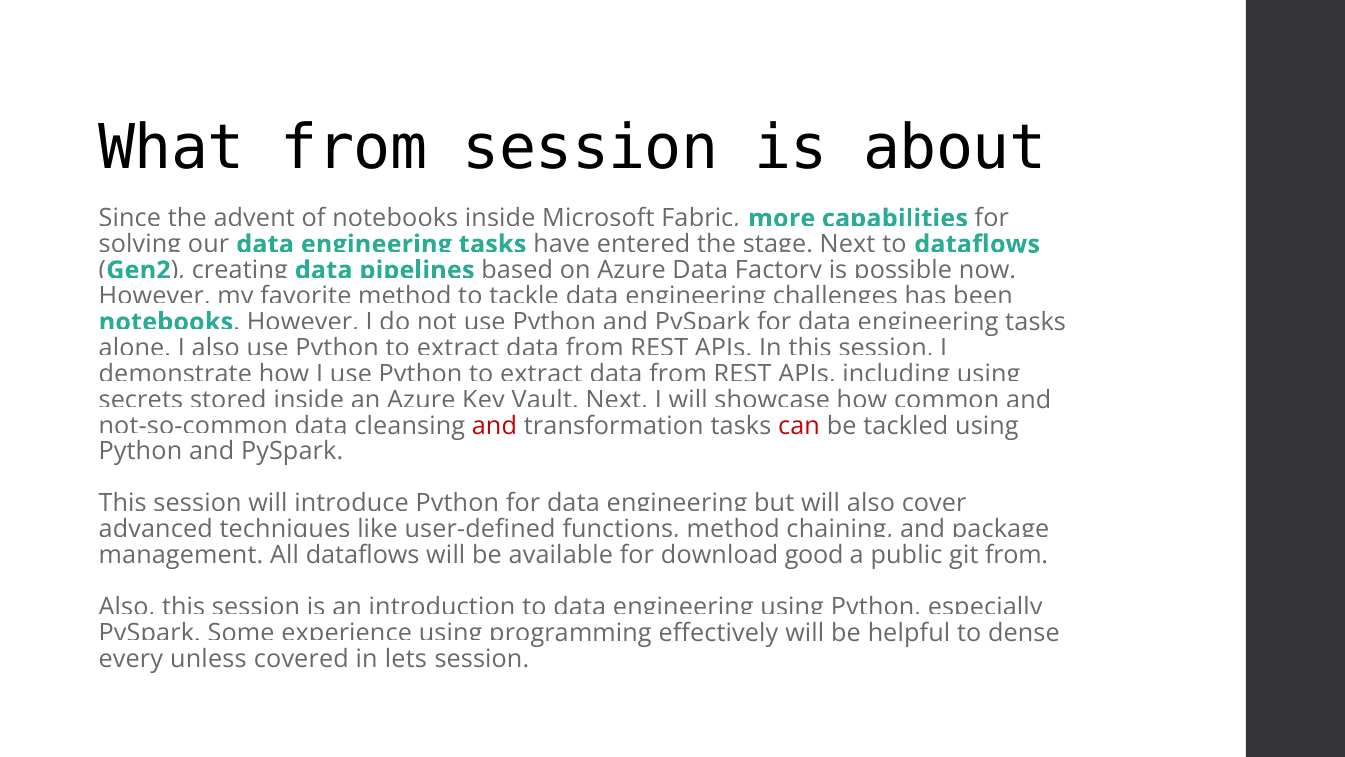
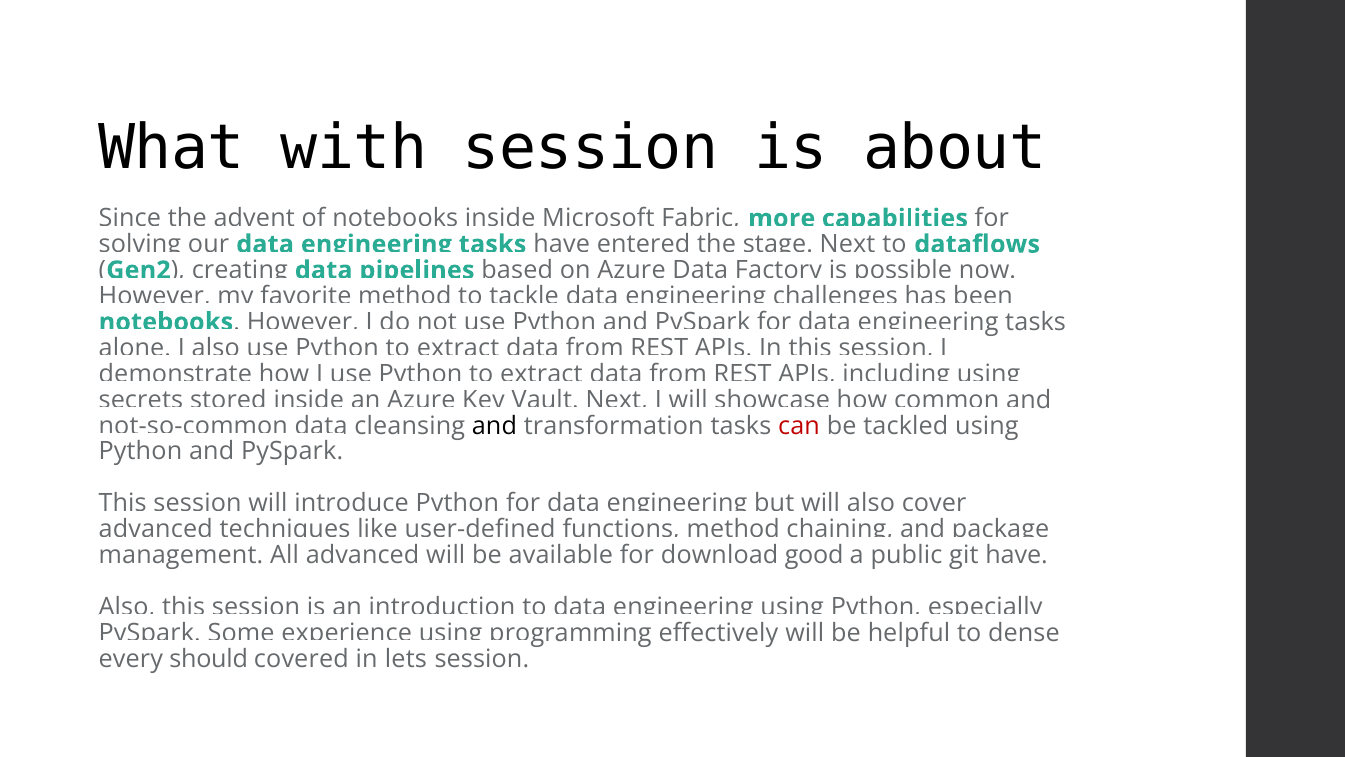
What from: from -> with (354, 148)
and colour: red -> black (494, 425)
All dataflows: dataflows -> advanced (363, 555)
git from: from -> have (1016, 555)
unless: unless -> should (209, 658)
